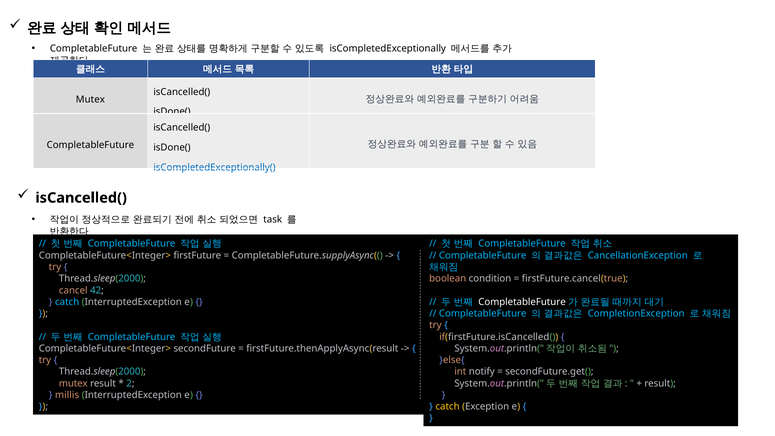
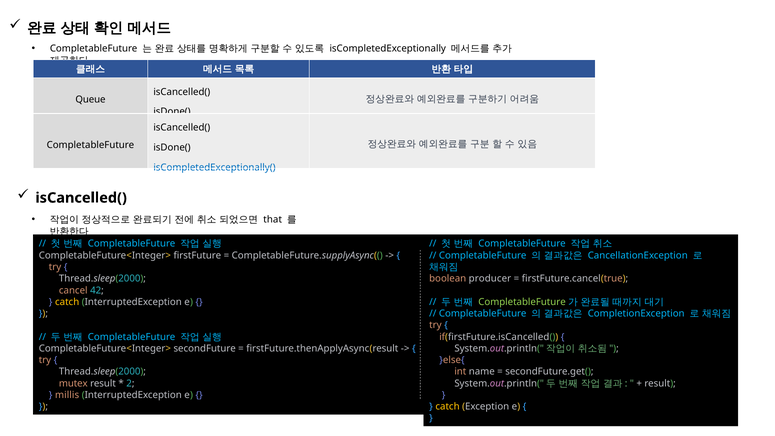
Mutex: Mutex -> Queue (90, 100)
task: task -> that (273, 220)
condition: condition -> producer (490, 279)
catch colour: light blue -> yellow (67, 302)
CompletableFuture colour: white -> light green (522, 302)
notify: notify -> name (482, 372)
